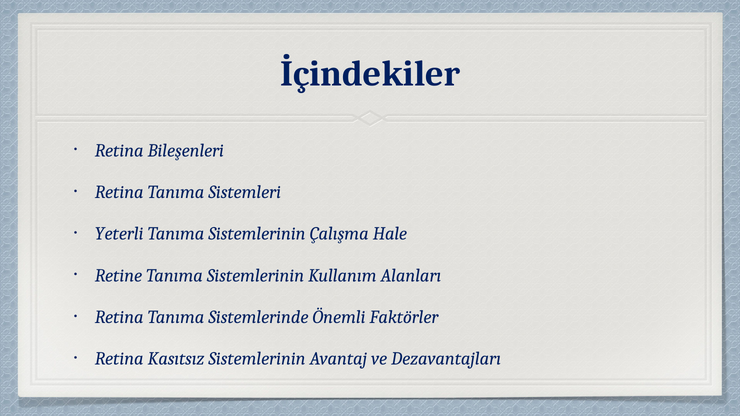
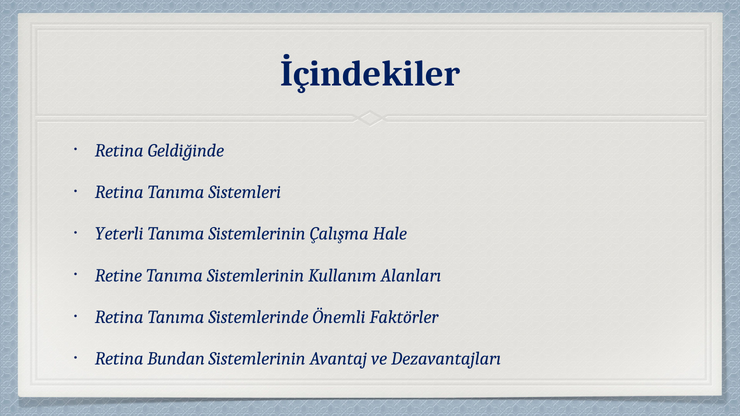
Bileşenleri: Bileşenleri -> Geldiğinde (186, 151)
Kasıtsız: Kasıtsız -> Bundan (176, 359)
